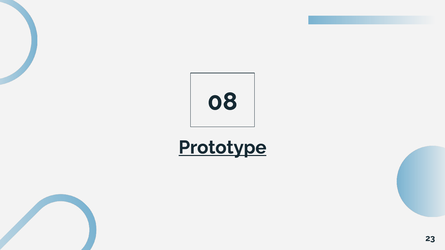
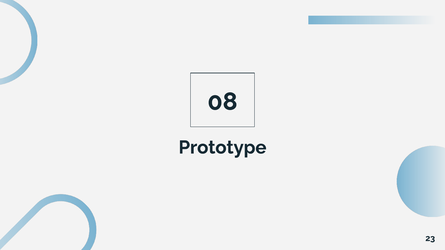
Prototype underline: present -> none (222, 148)
